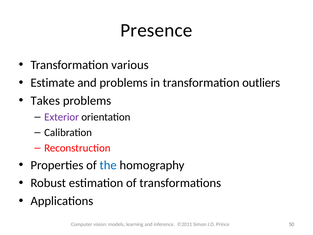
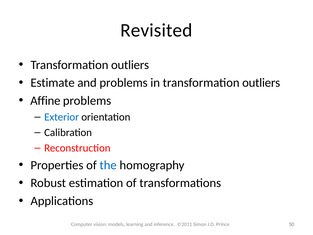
Presence: Presence -> Revisited (156, 30)
various: various -> outliers (130, 65)
Takes: Takes -> Affine (45, 101)
Exterior colour: purple -> blue (62, 117)
